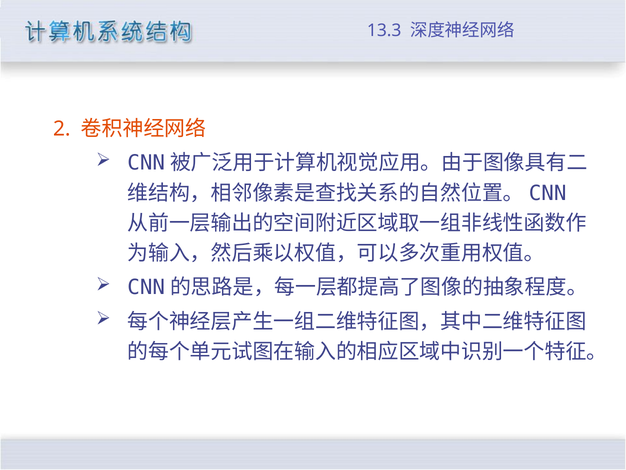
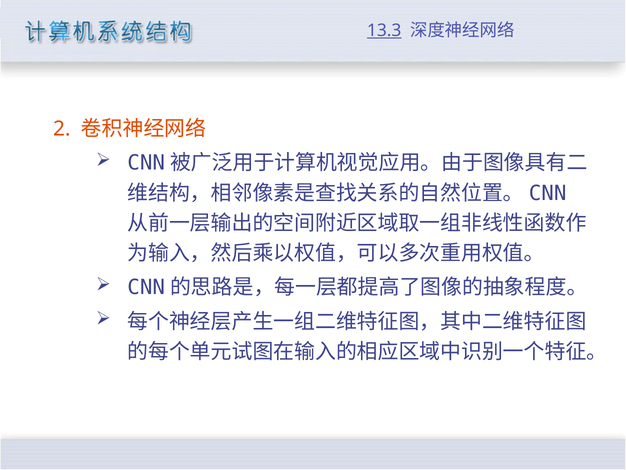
13.3 underline: none -> present (384, 31)
